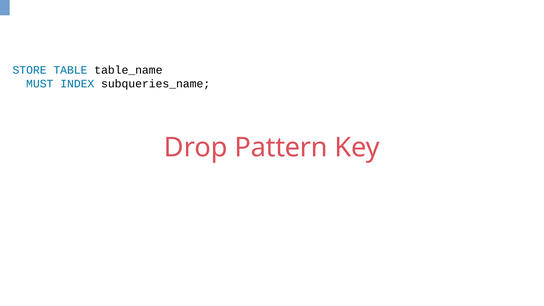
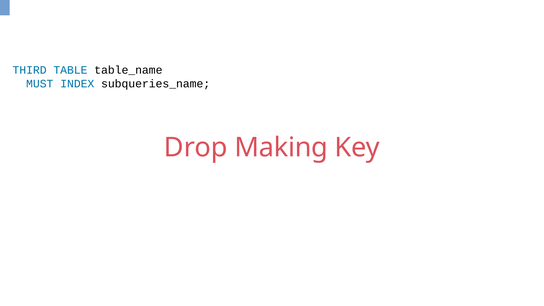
STORE: STORE -> THIRD (30, 70)
Pattern: Pattern -> Making (281, 148)
